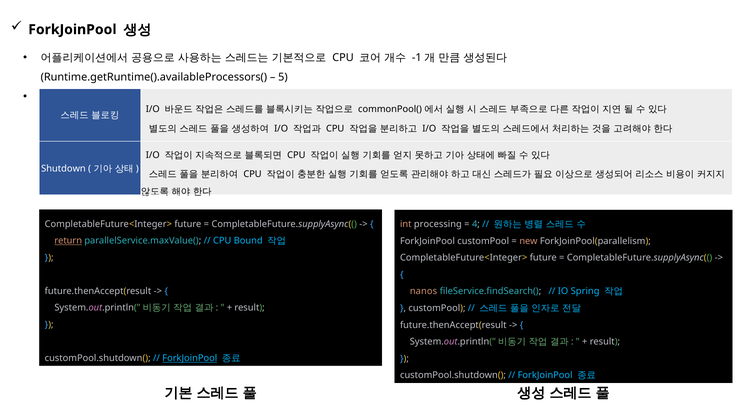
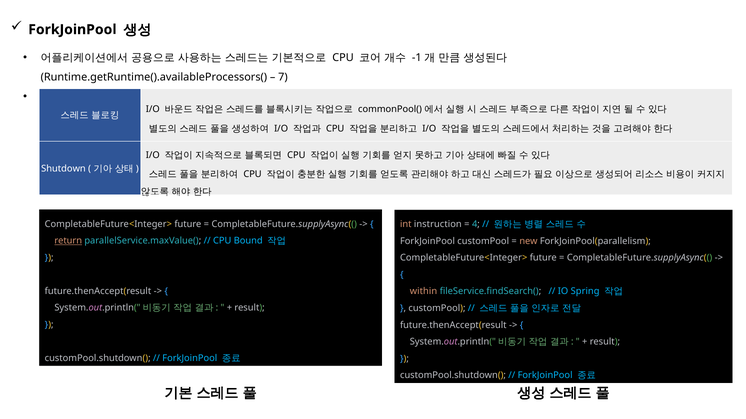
5: 5 -> 7 (283, 77)
processing: processing -> instruction (438, 225)
nanos: nanos -> within (423, 292)
ForkJoinPool underline: present -> none (190, 359)
